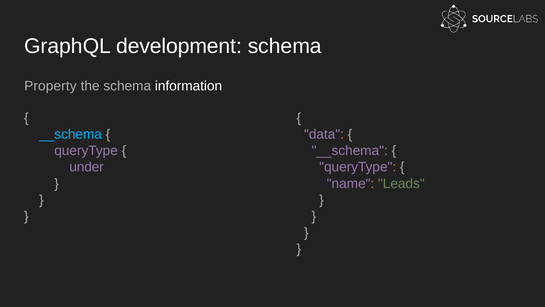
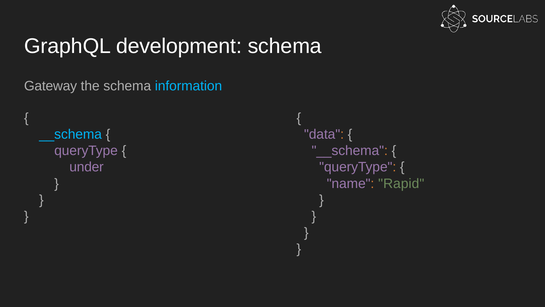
Property: Property -> Gateway (51, 86)
information colour: white -> light blue (188, 86)
Leads: Leads -> Rapid (401, 183)
